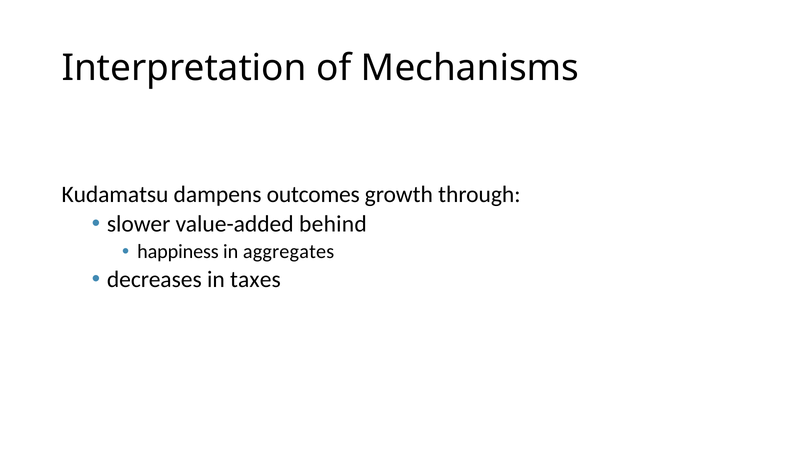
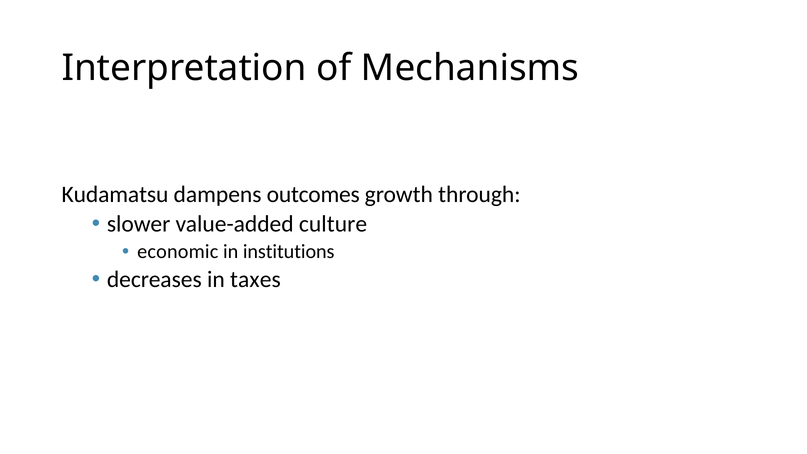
behind: behind -> culture (333, 224)
happiness: happiness -> economic (178, 252)
aggregates: aggregates -> institutions (289, 252)
